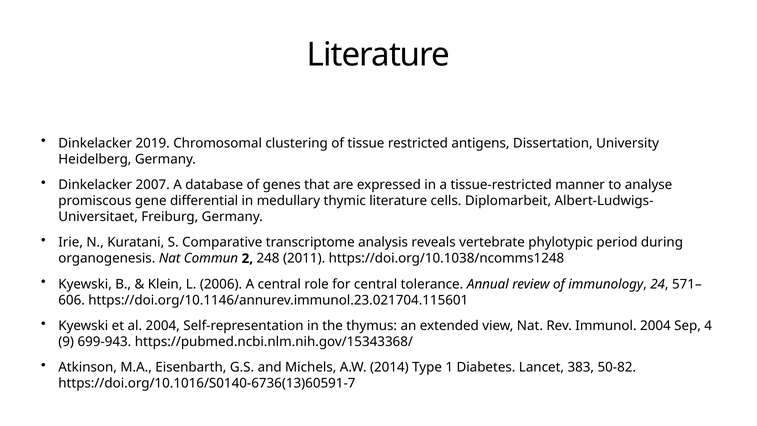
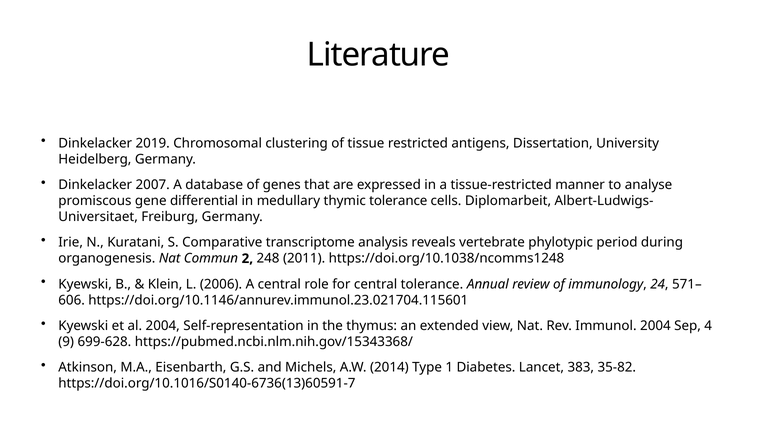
thymic literature: literature -> tolerance (398, 201)
699-943: 699-943 -> 699-628 (104, 342)
50-82: 50-82 -> 35-82 (617, 367)
